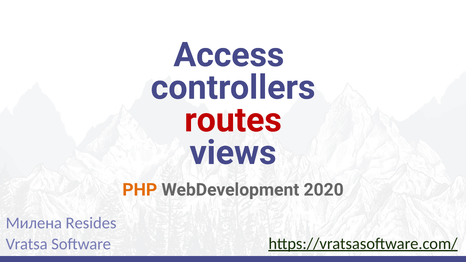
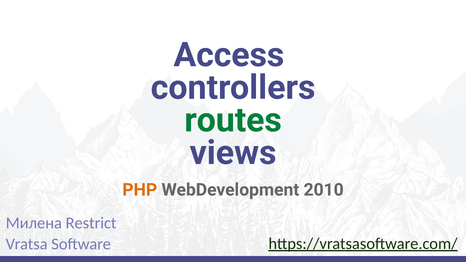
routes colour: red -> green (233, 120)
2020: 2020 -> 2010 (324, 190)
Resides: Resides -> Restrict (91, 223)
